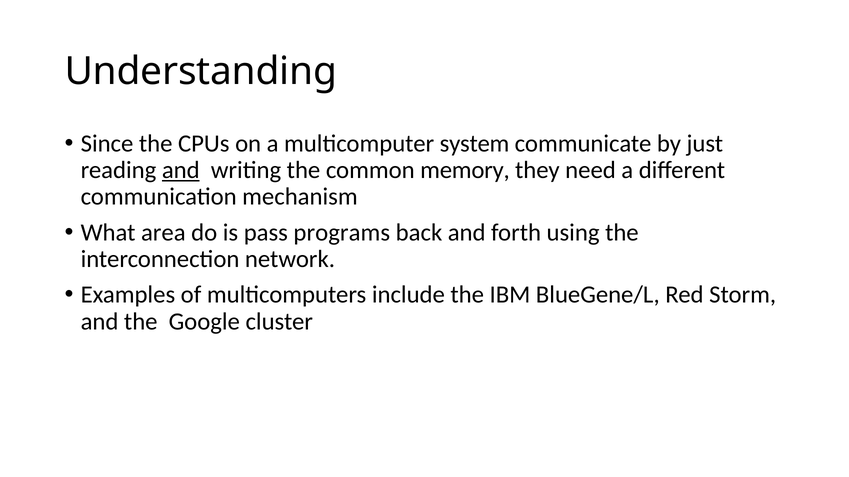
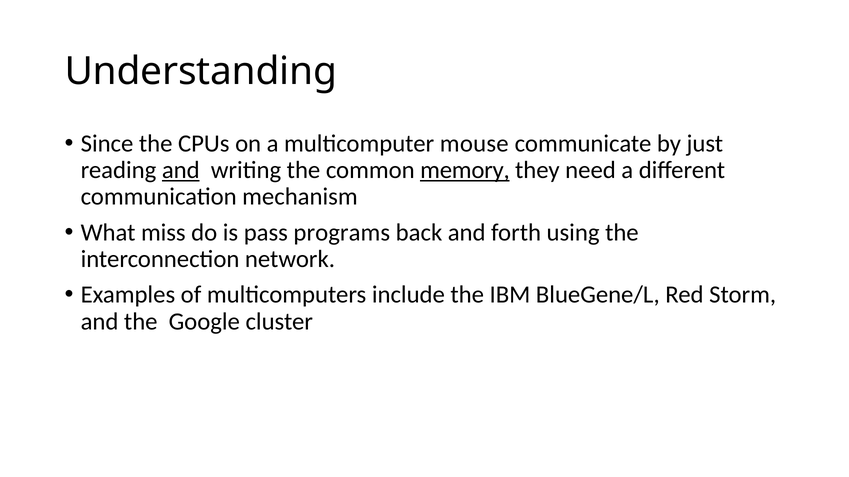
system: system -> mouse (474, 144)
memory underline: none -> present (465, 170)
area: area -> miss (163, 233)
